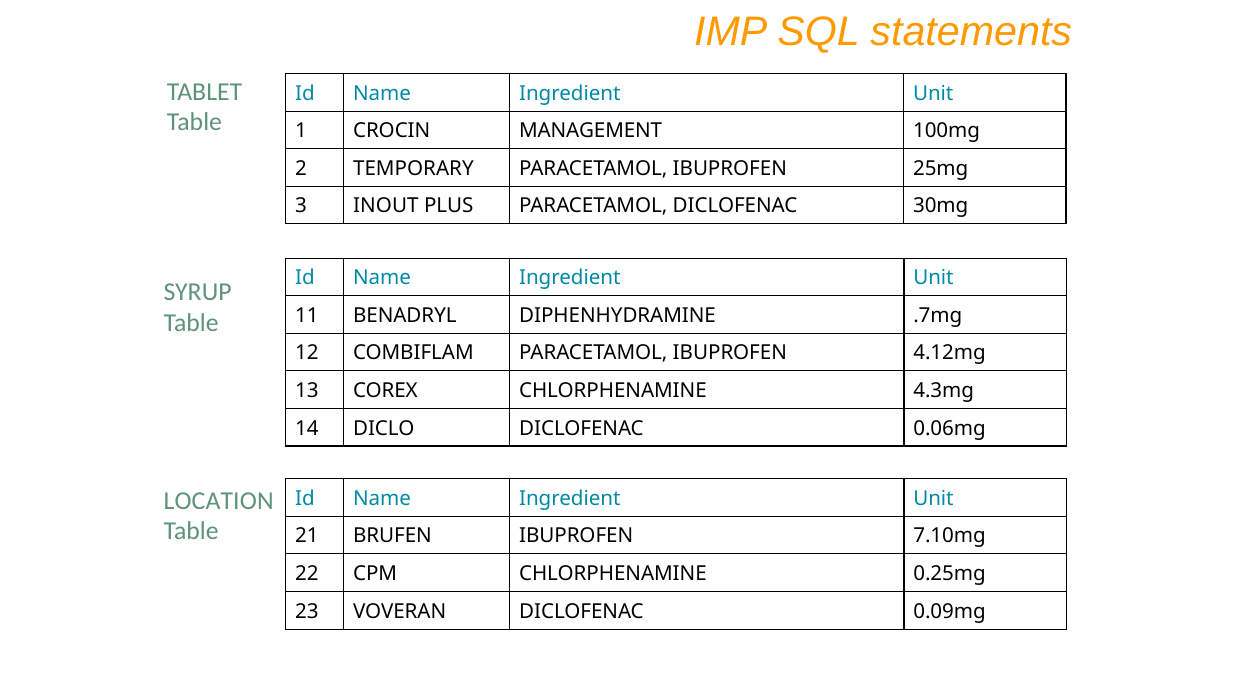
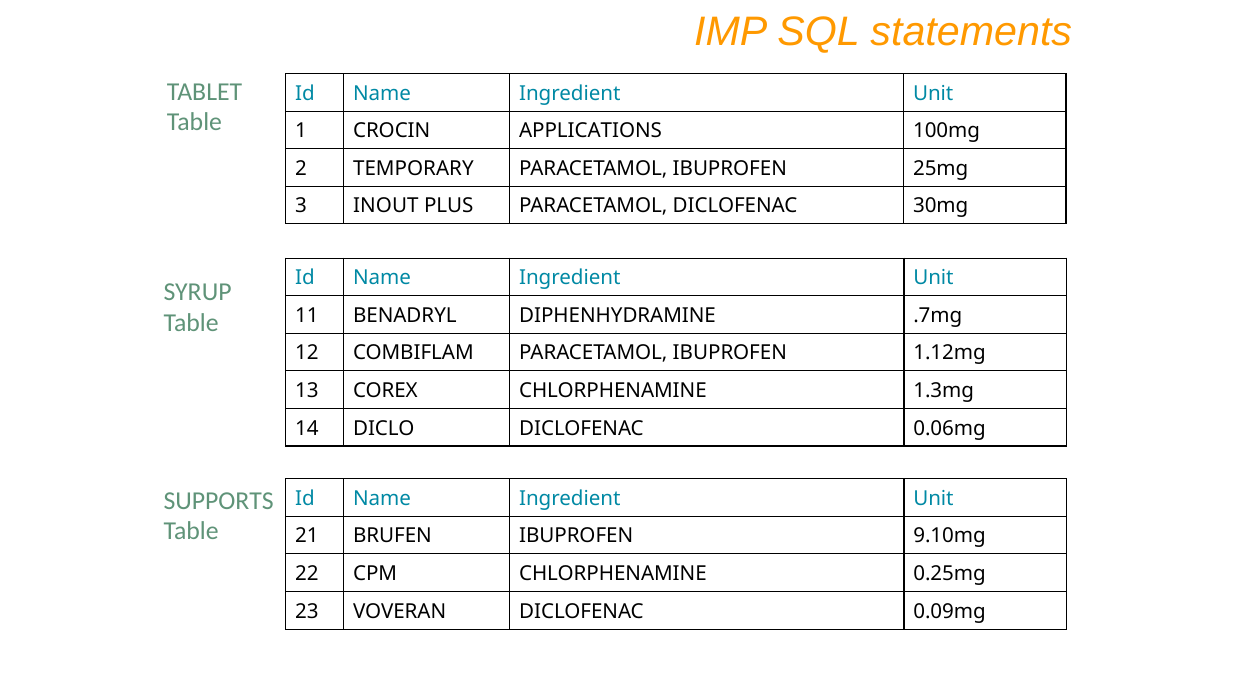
MANAGEMENT: MANAGEMENT -> APPLICATIONS (591, 131)
4.12mg: 4.12mg -> 1.12mg (950, 353)
4.3mg: 4.3mg -> 1.3mg (944, 391)
LOCATION: LOCATION -> SUPPORTS (219, 501)
7.10mg: 7.10mg -> 9.10mg (950, 536)
